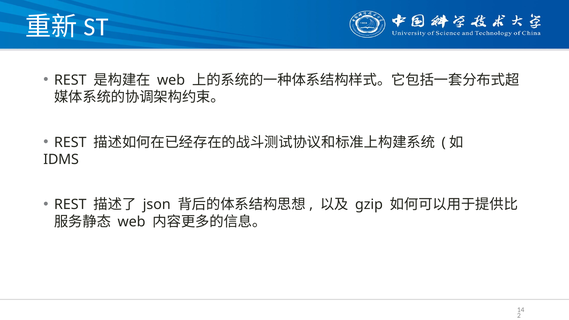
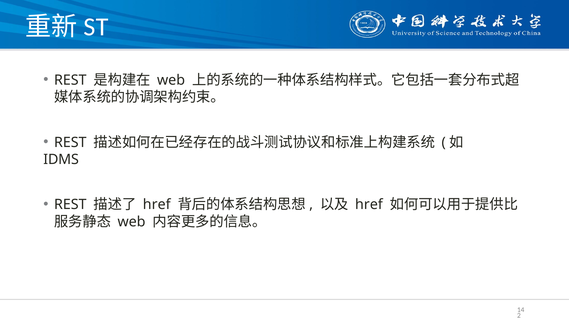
json: json -> href (157, 205)
gzip: gzip -> href (369, 205)
